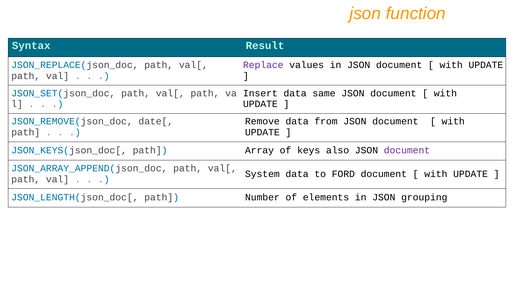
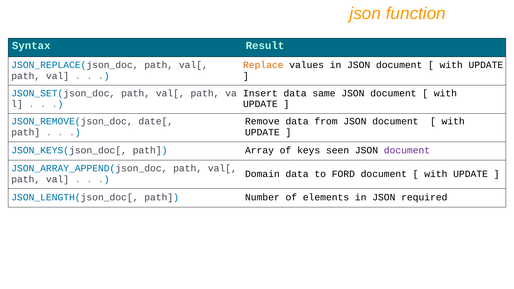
Replace colour: purple -> orange (263, 65)
also: also -> seen (338, 150)
System: System -> Domain (262, 174)
grouping: grouping -> required (424, 197)
